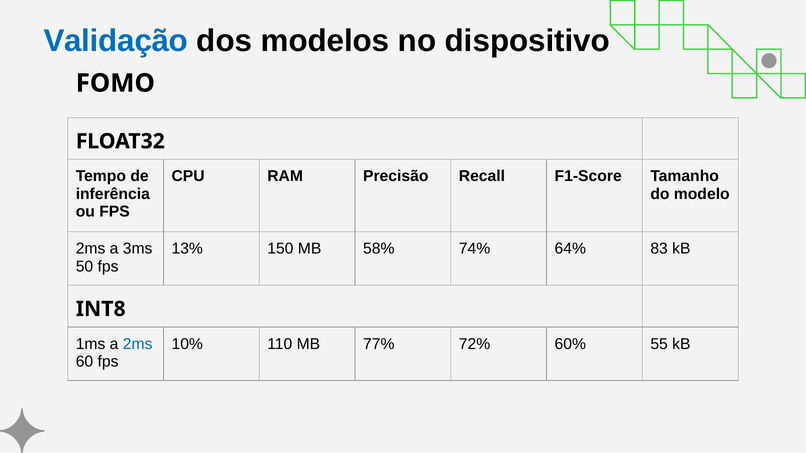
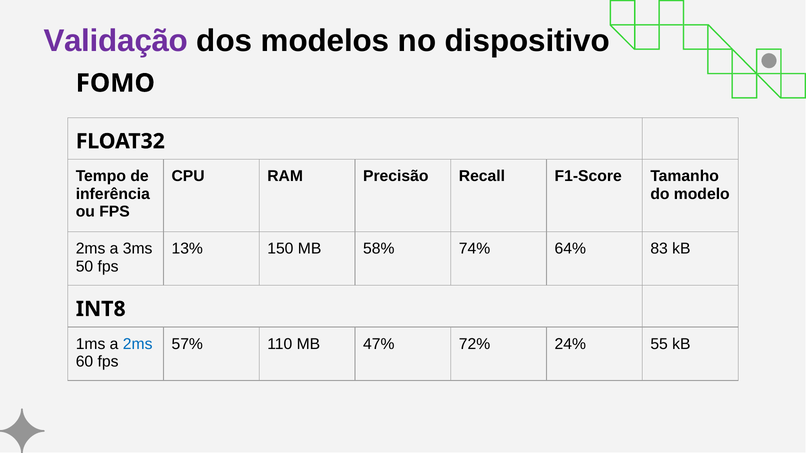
Validação colour: blue -> purple (116, 41)
10%: 10% -> 57% (187, 344)
77%: 77% -> 47% (379, 344)
60%: 60% -> 24% (570, 344)
